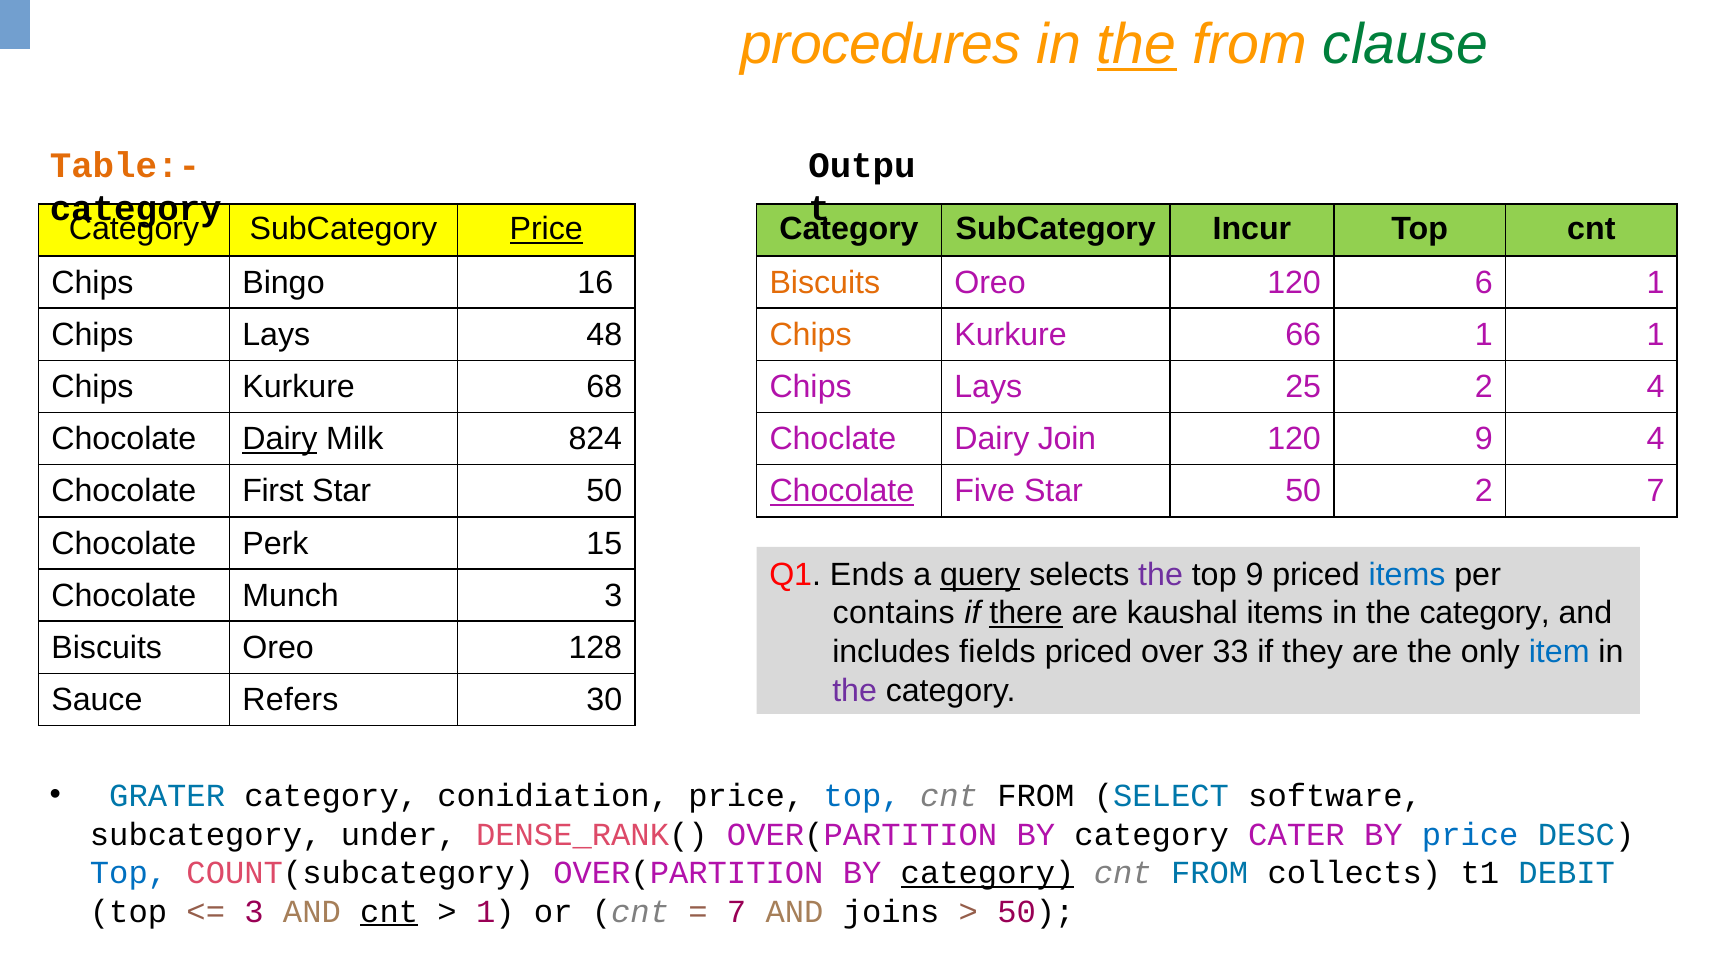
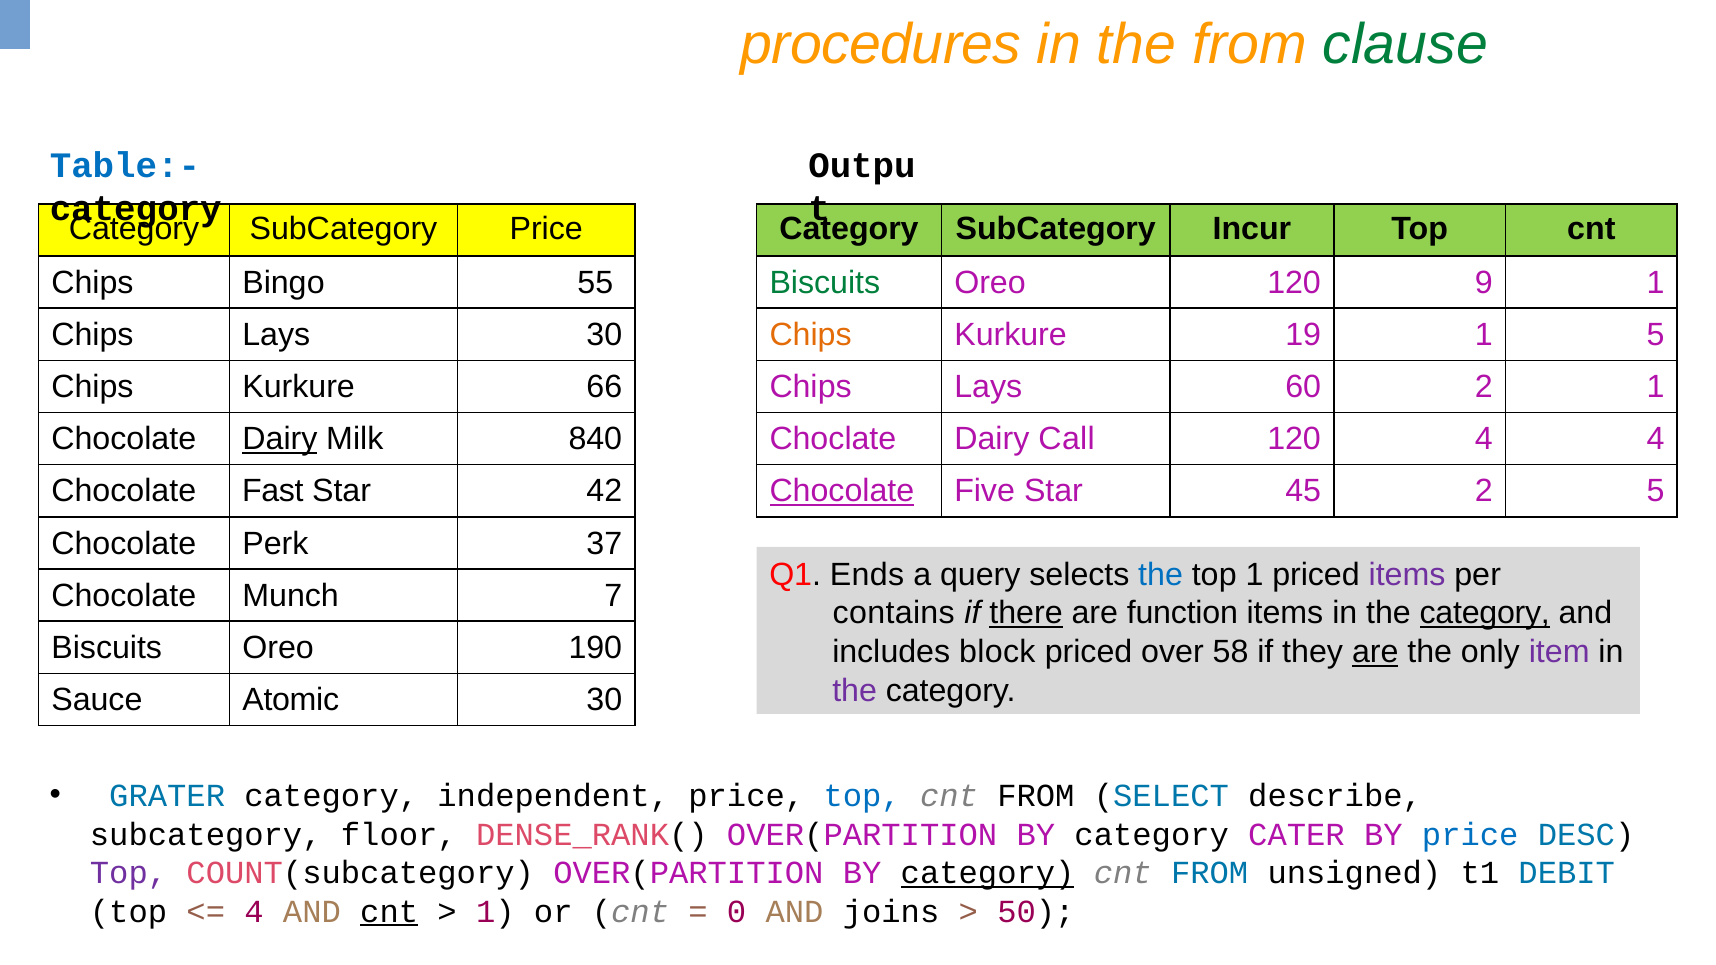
the underline: present -> none (1137, 45)
Table:- colour: orange -> blue (125, 166)
Price underline: present -> none (546, 229)
16: 16 -> 55 (595, 283)
Biscuits colour: orange -> green (825, 283)
6: 6 -> 9 (1484, 283)
Lays 48: 48 -> 30 (604, 335)
66: 66 -> 19 (1303, 335)
1 1: 1 -> 5 (1656, 335)
68: 68 -> 66 (604, 387)
25: 25 -> 60 (1303, 387)
2 4: 4 -> 1 (1656, 387)
824: 824 -> 840 (595, 439)
Join: Join -> Call (1067, 439)
120 9: 9 -> 4 (1484, 439)
First: First -> Fast (273, 491)
50: 50 -> 42 (604, 491)
Five Star 50: 50 -> 45 (1303, 491)
2 7: 7 -> 5 (1656, 491)
15: 15 -> 37 (604, 544)
query underline: present -> none (980, 575)
the colour: purple -> blue (1161, 575)
top 9: 9 -> 1 (1254, 575)
items colour: blue -> purple (1407, 575)
Munch 3: 3 -> 7 (613, 596)
kaushal: kaushal -> function (1182, 613)
category underline: none -> present (1485, 613)
128: 128 -> 190 (595, 648)
fields: fields -> block (997, 652)
33: 33 -> 58 (1231, 652)
are underline: none -> present (1375, 652)
item colour: blue -> purple (1559, 652)
Refers: Refers -> Atomic (291, 700)
conidiation: conidiation -> independent (553, 796)
software: software -> describe (1335, 796)
under: under -> floor (399, 835)
Top colour: blue -> purple (129, 873)
collects: collects -> unsigned (1354, 873)
3: 3 -> 4 (254, 912)
7: 7 -> 0 (737, 912)
